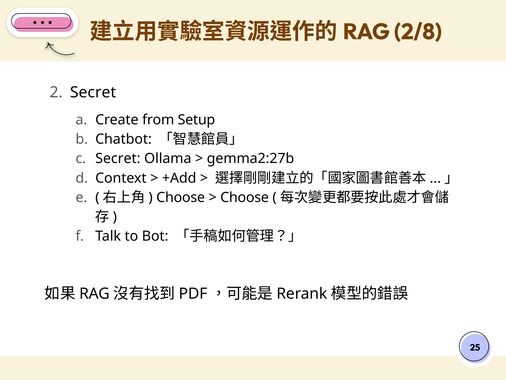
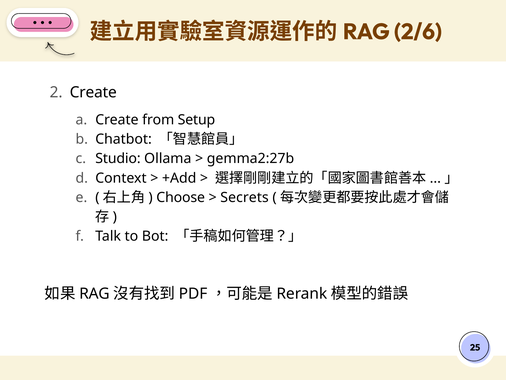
2/8: 2/8 -> 2/6 (418, 32)
Secret: Secret -> Create (93, 92)
Secret: Secret -> Studio (118, 158)
Choose: Choose -> Secrets (245, 197)
